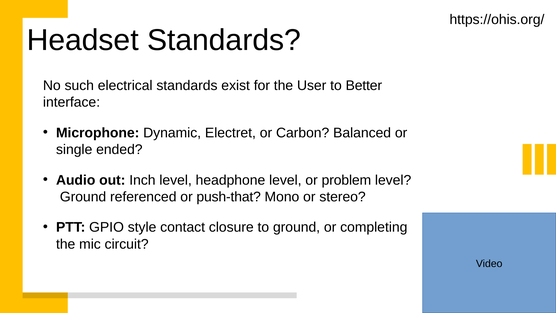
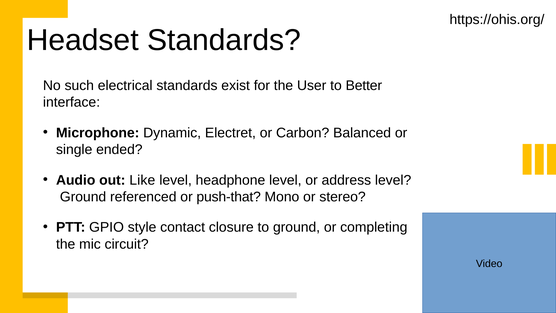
Inch: Inch -> Like (142, 180)
problem: problem -> address (346, 180)
